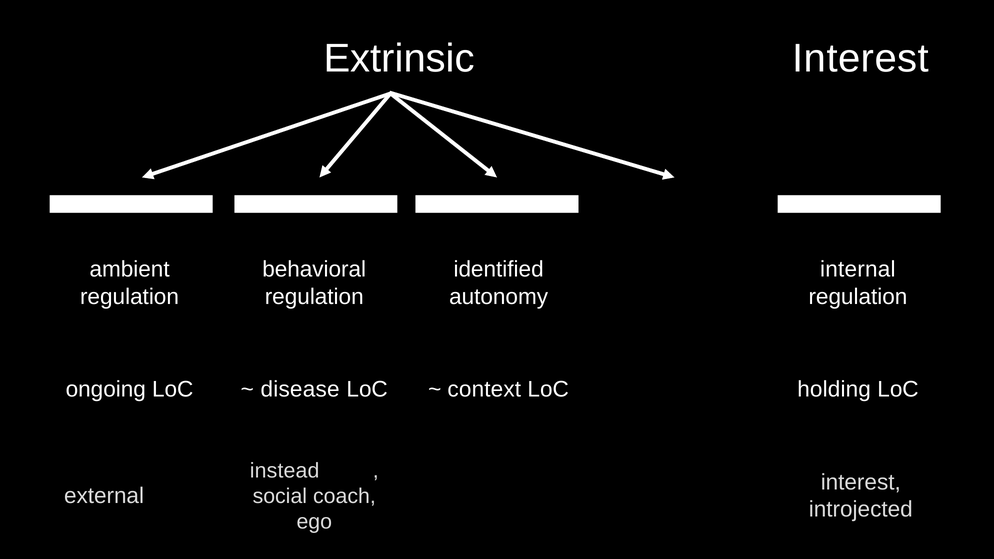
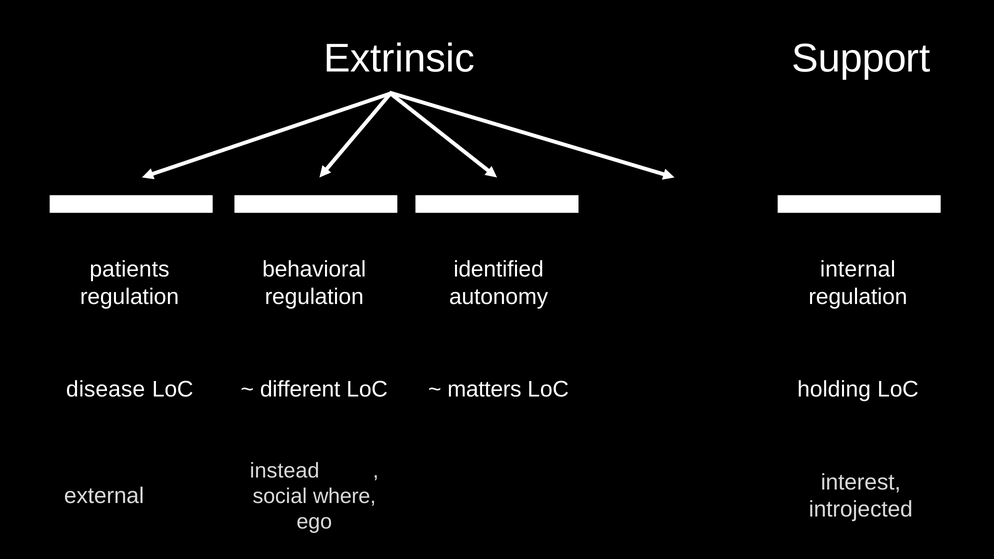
Interest: Interest -> Support (861, 58)
ambient: ambient -> patients (129, 270)
ongoing: ongoing -> disease (106, 390)
disease: disease -> different (300, 390)
context: context -> matters (484, 390)
coach: coach -> where (345, 497)
